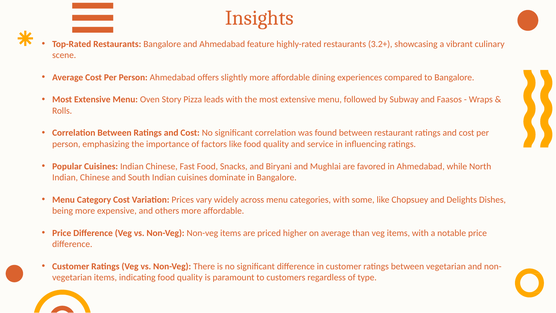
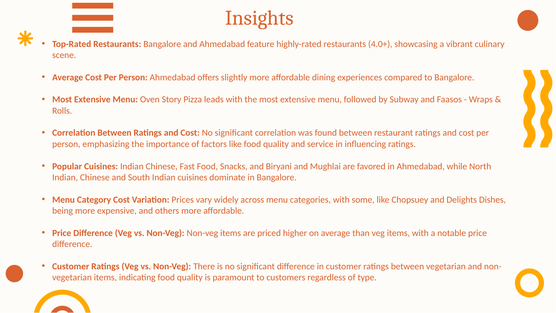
3.2+: 3.2+ -> 4.0+ (380, 44)
